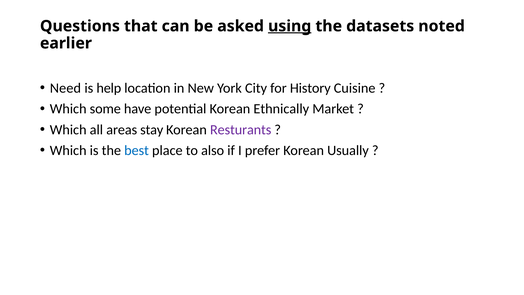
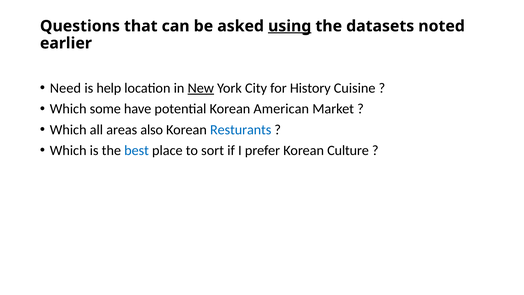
New underline: none -> present (201, 88)
Ethnically: Ethnically -> American (281, 109)
stay: stay -> also (152, 130)
Resturants colour: purple -> blue (241, 130)
also: also -> sort (213, 150)
Usually: Usually -> Culture (348, 150)
